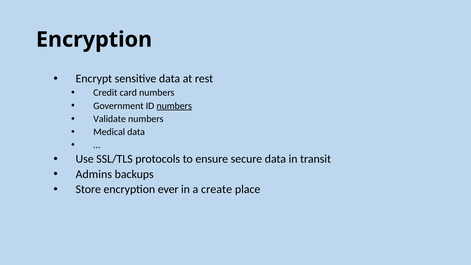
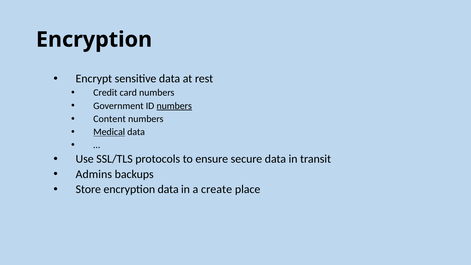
Validate: Validate -> Content (110, 119)
Medical underline: none -> present (109, 132)
encryption ever: ever -> data (168, 189)
